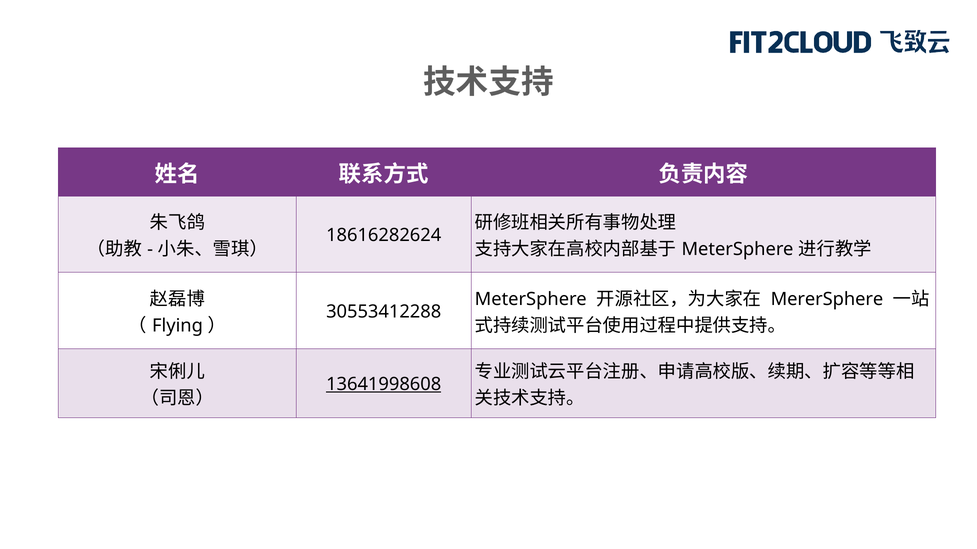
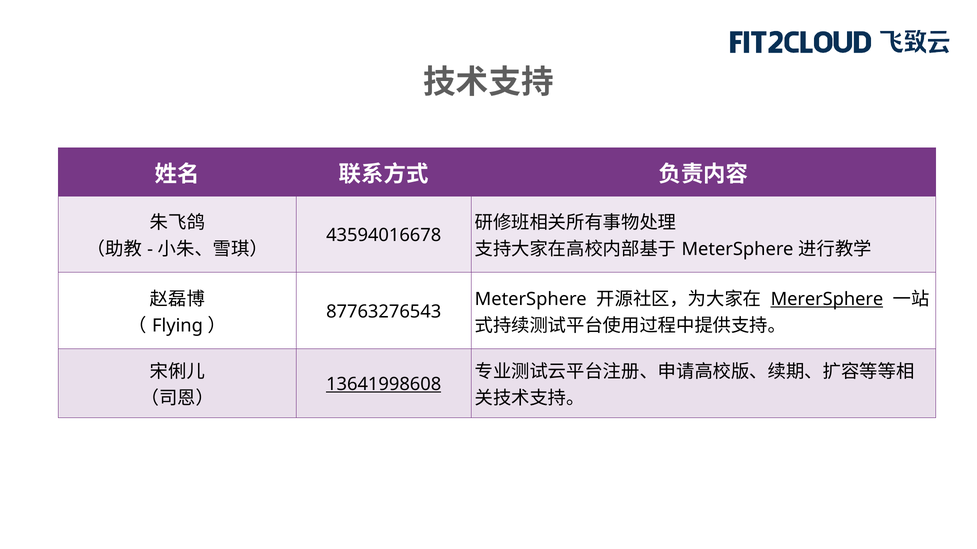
18616282624: 18616282624 -> 43594016678 (384, 235)
MererSphere underline: none -> present (827, 299)
30553412288: 30553412288 -> 87763276543 (384, 312)
